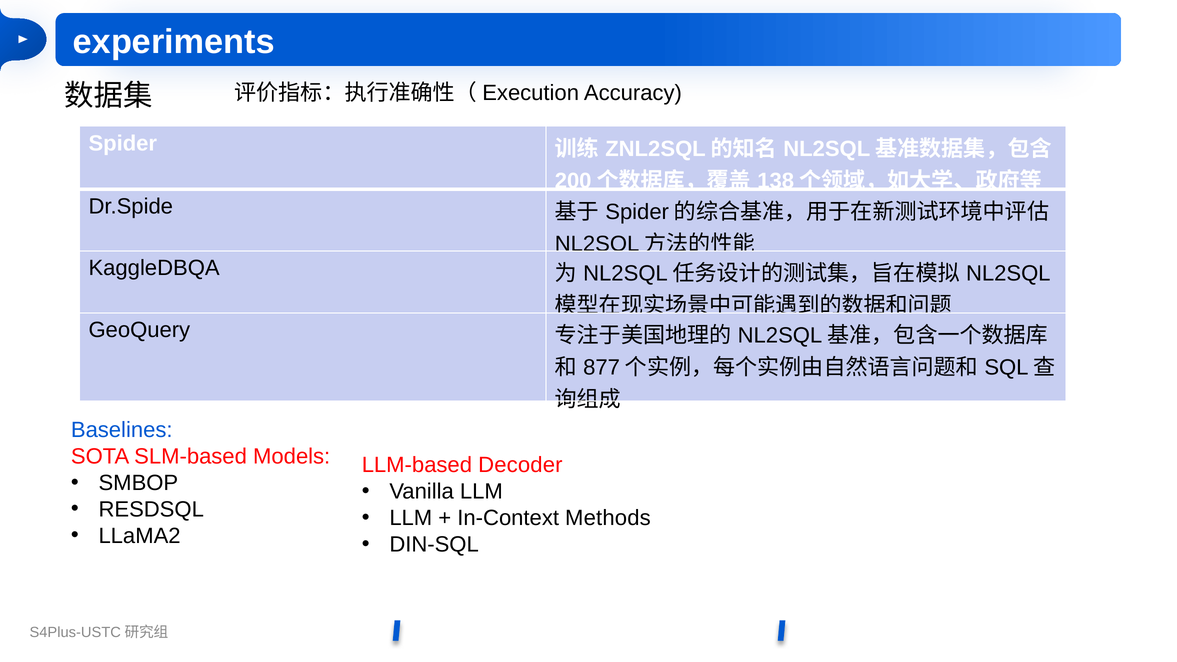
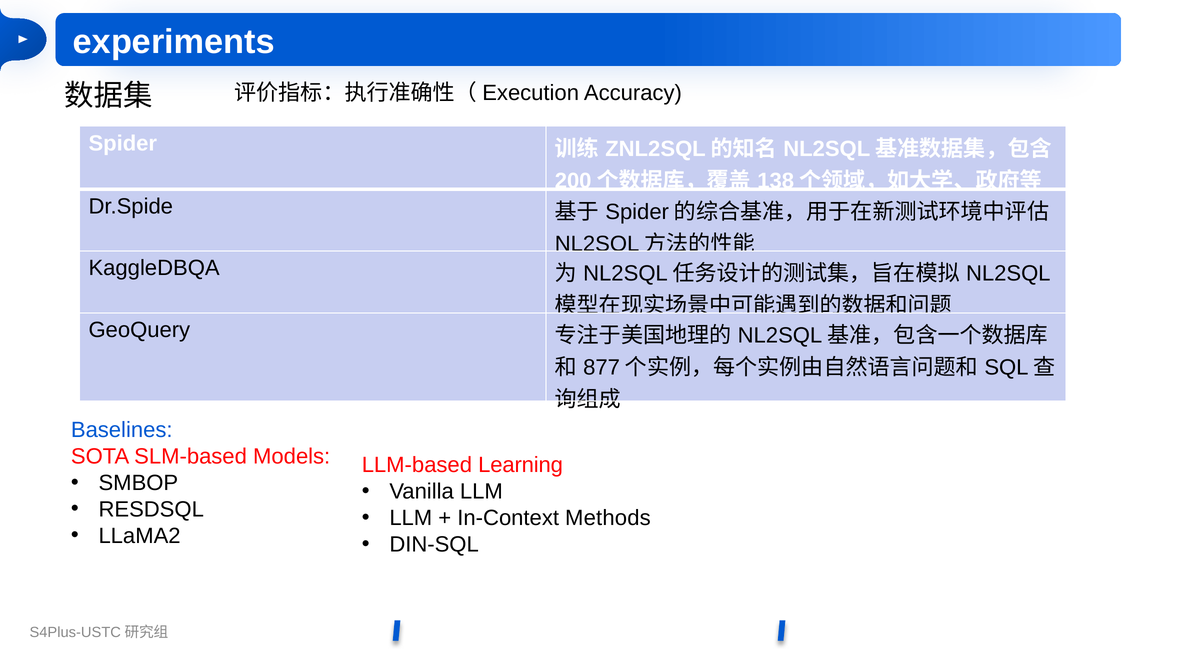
Decoder: Decoder -> Learning (521, 465)
